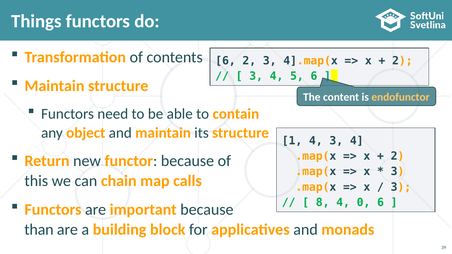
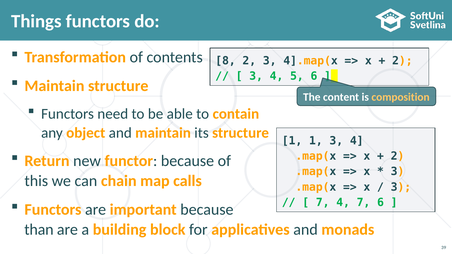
6: 6 -> 8 (226, 61)
endofunctor: endofunctor -> composition (401, 97)
1 4: 4 -> 1 (316, 141)
8: 8 -> 7 (323, 203)
4 0: 0 -> 7 (364, 203)
